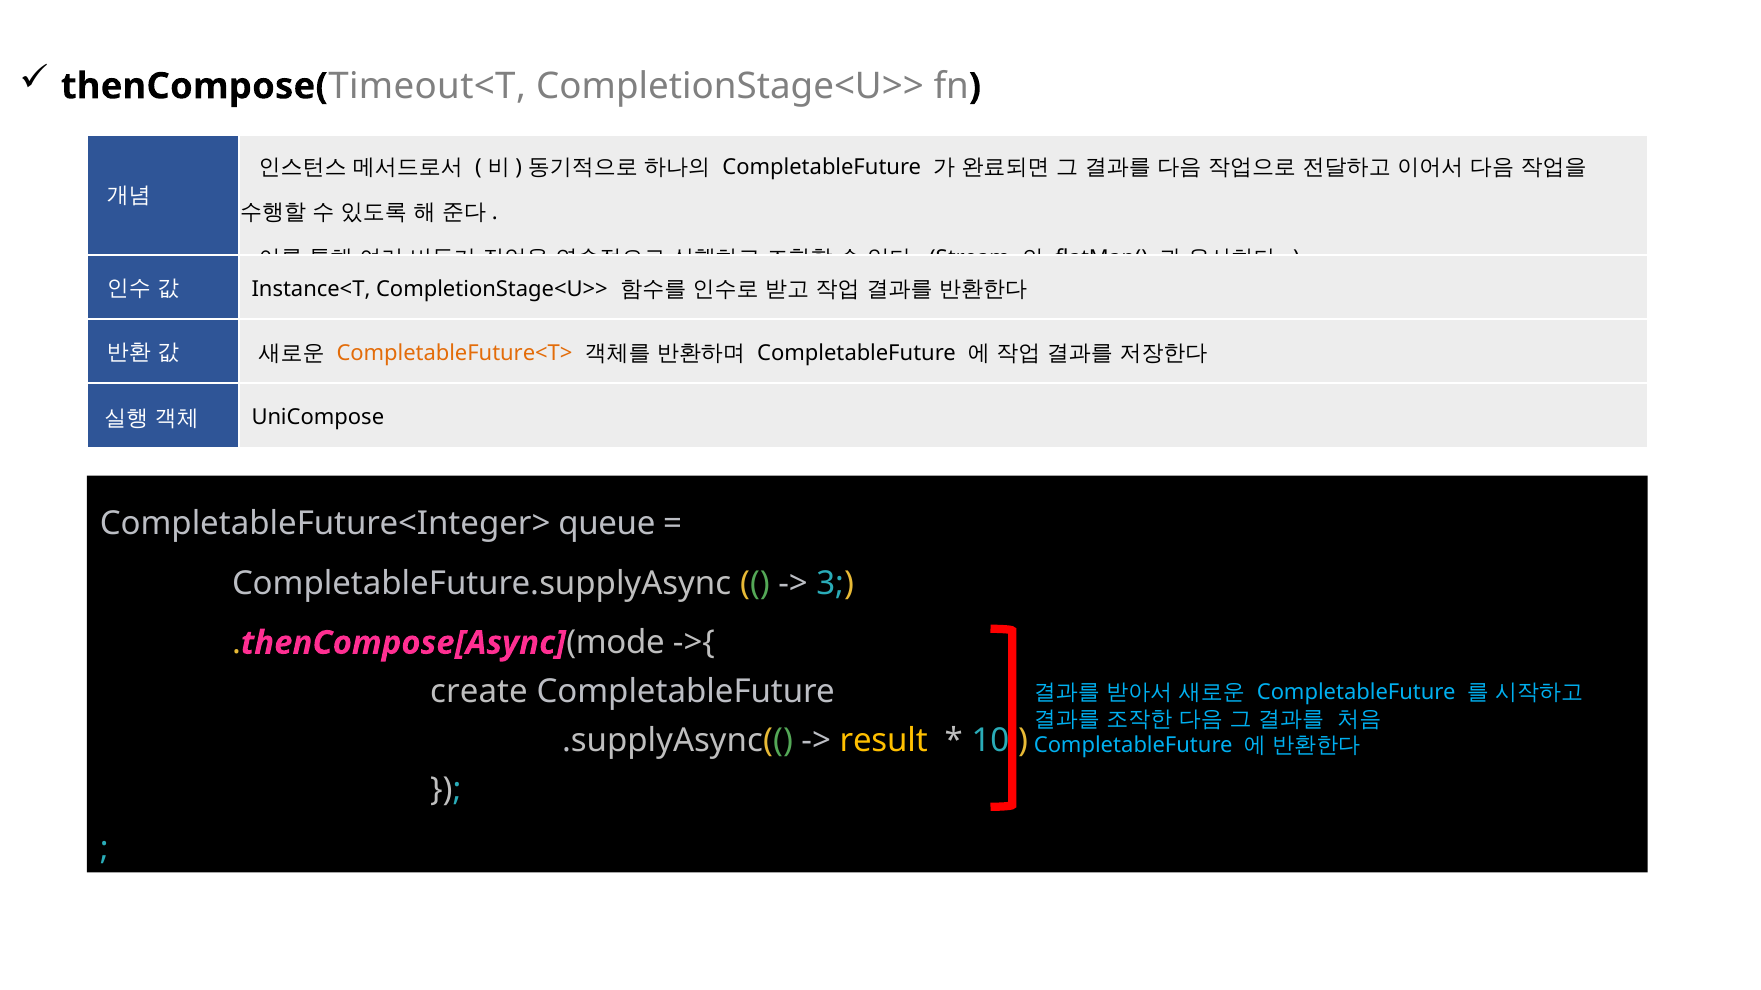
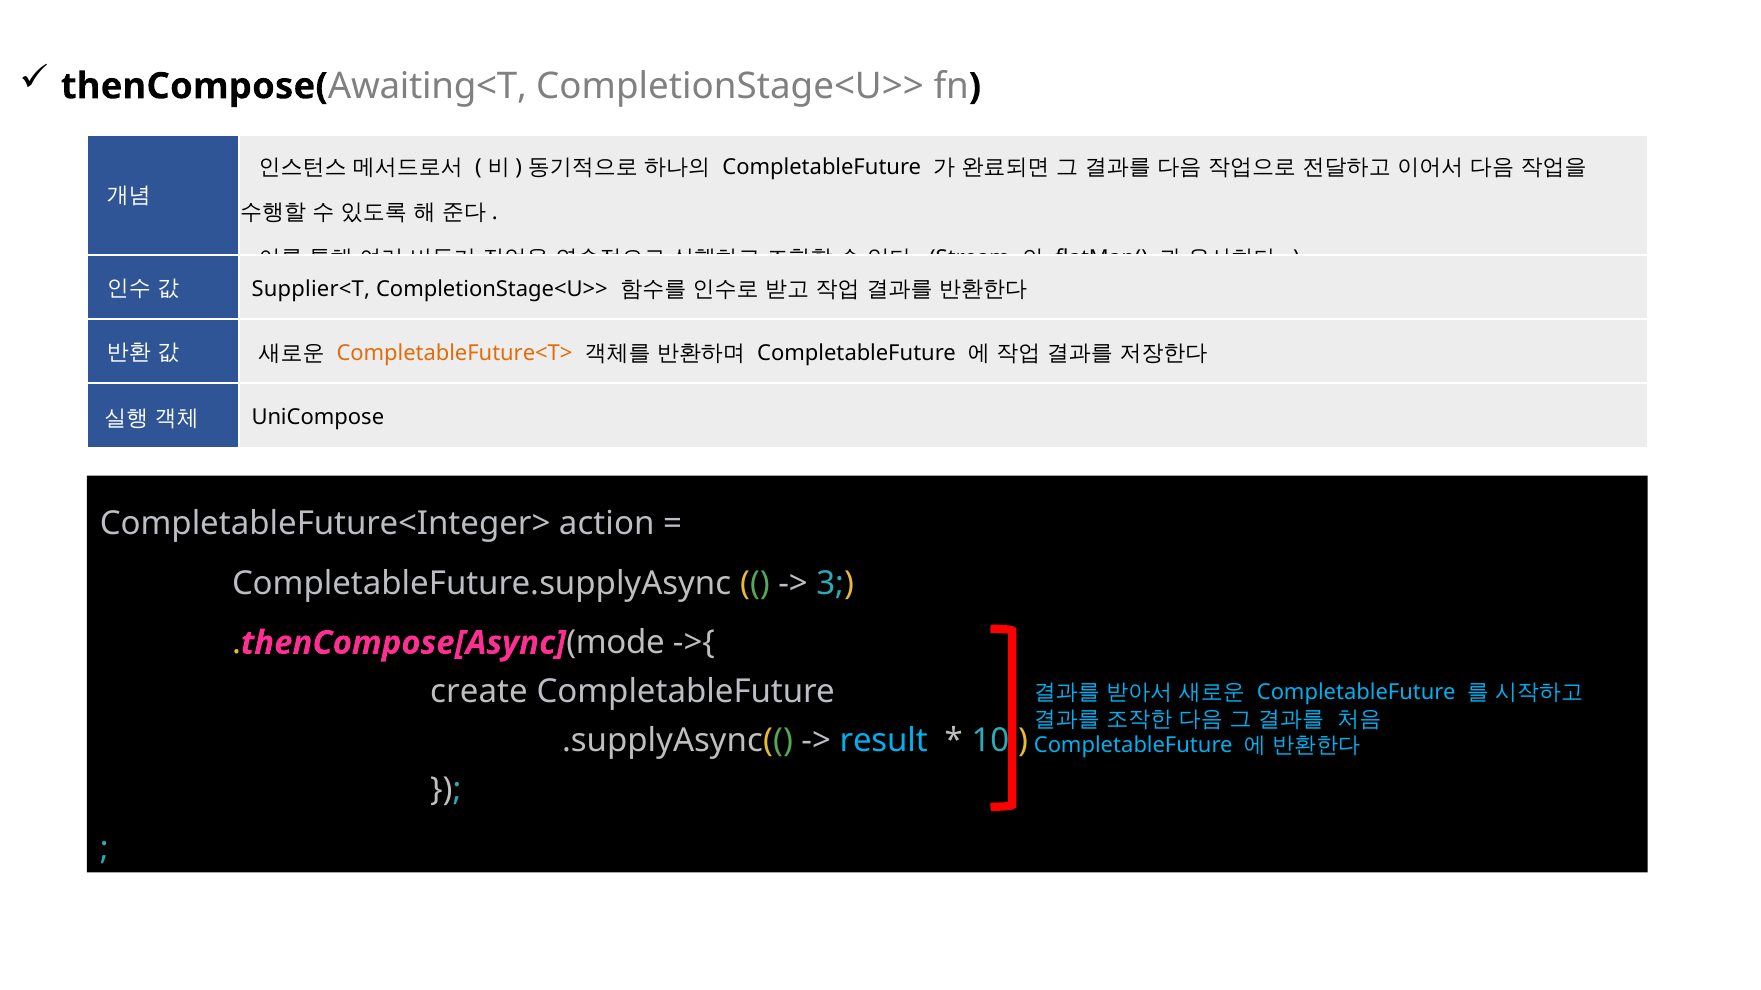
Timeout<T: Timeout<T -> Awaiting<T (427, 86)
Instance<T: Instance<T -> Supplier<T (311, 289)
queue: queue -> action (607, 524)
result colour: yellow -> light blue (884, 741)
